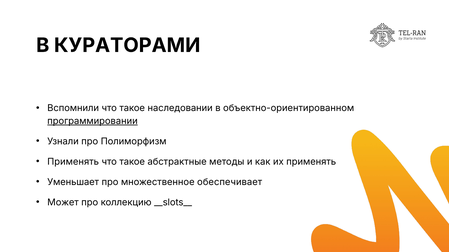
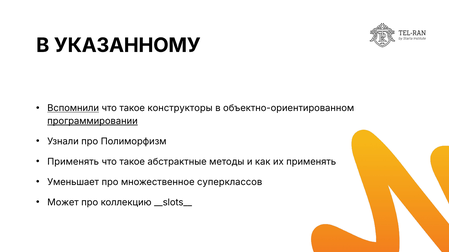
КУРАТОРАМИ: КУРАТОРАМИ -> УКАЗАННОМУ (127, 45)
Вспомнили underline: none -> present (73, 108)
наследовании: наследовании -> конструкторы (180, 108)
обеспечивает: обеспечивает -> суперклассов (230, 182)
